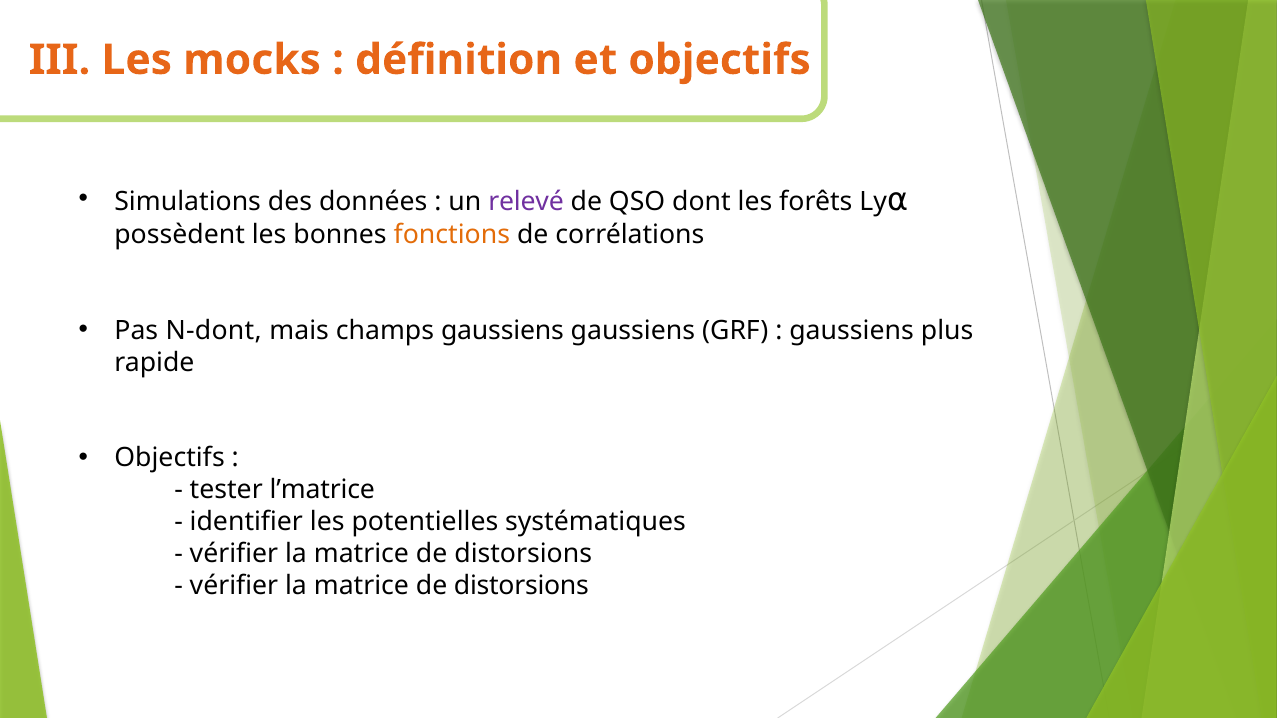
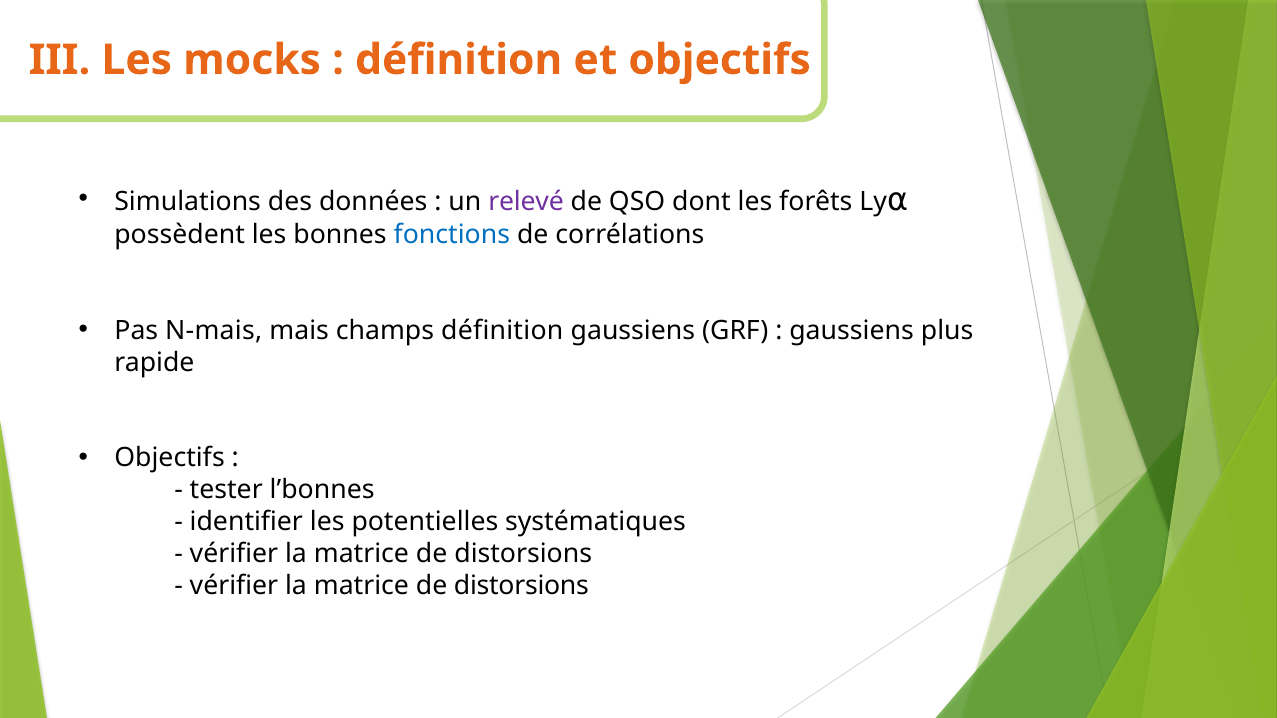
fonctions colour: orange -> blue (452, 235)
N-dont: N-dont -> N-mais (214, 330)
champs gaussiens: gaussiens -> définition (502, 330)
l’matrice: l’matrice -> l’bonnes (322, 490)
